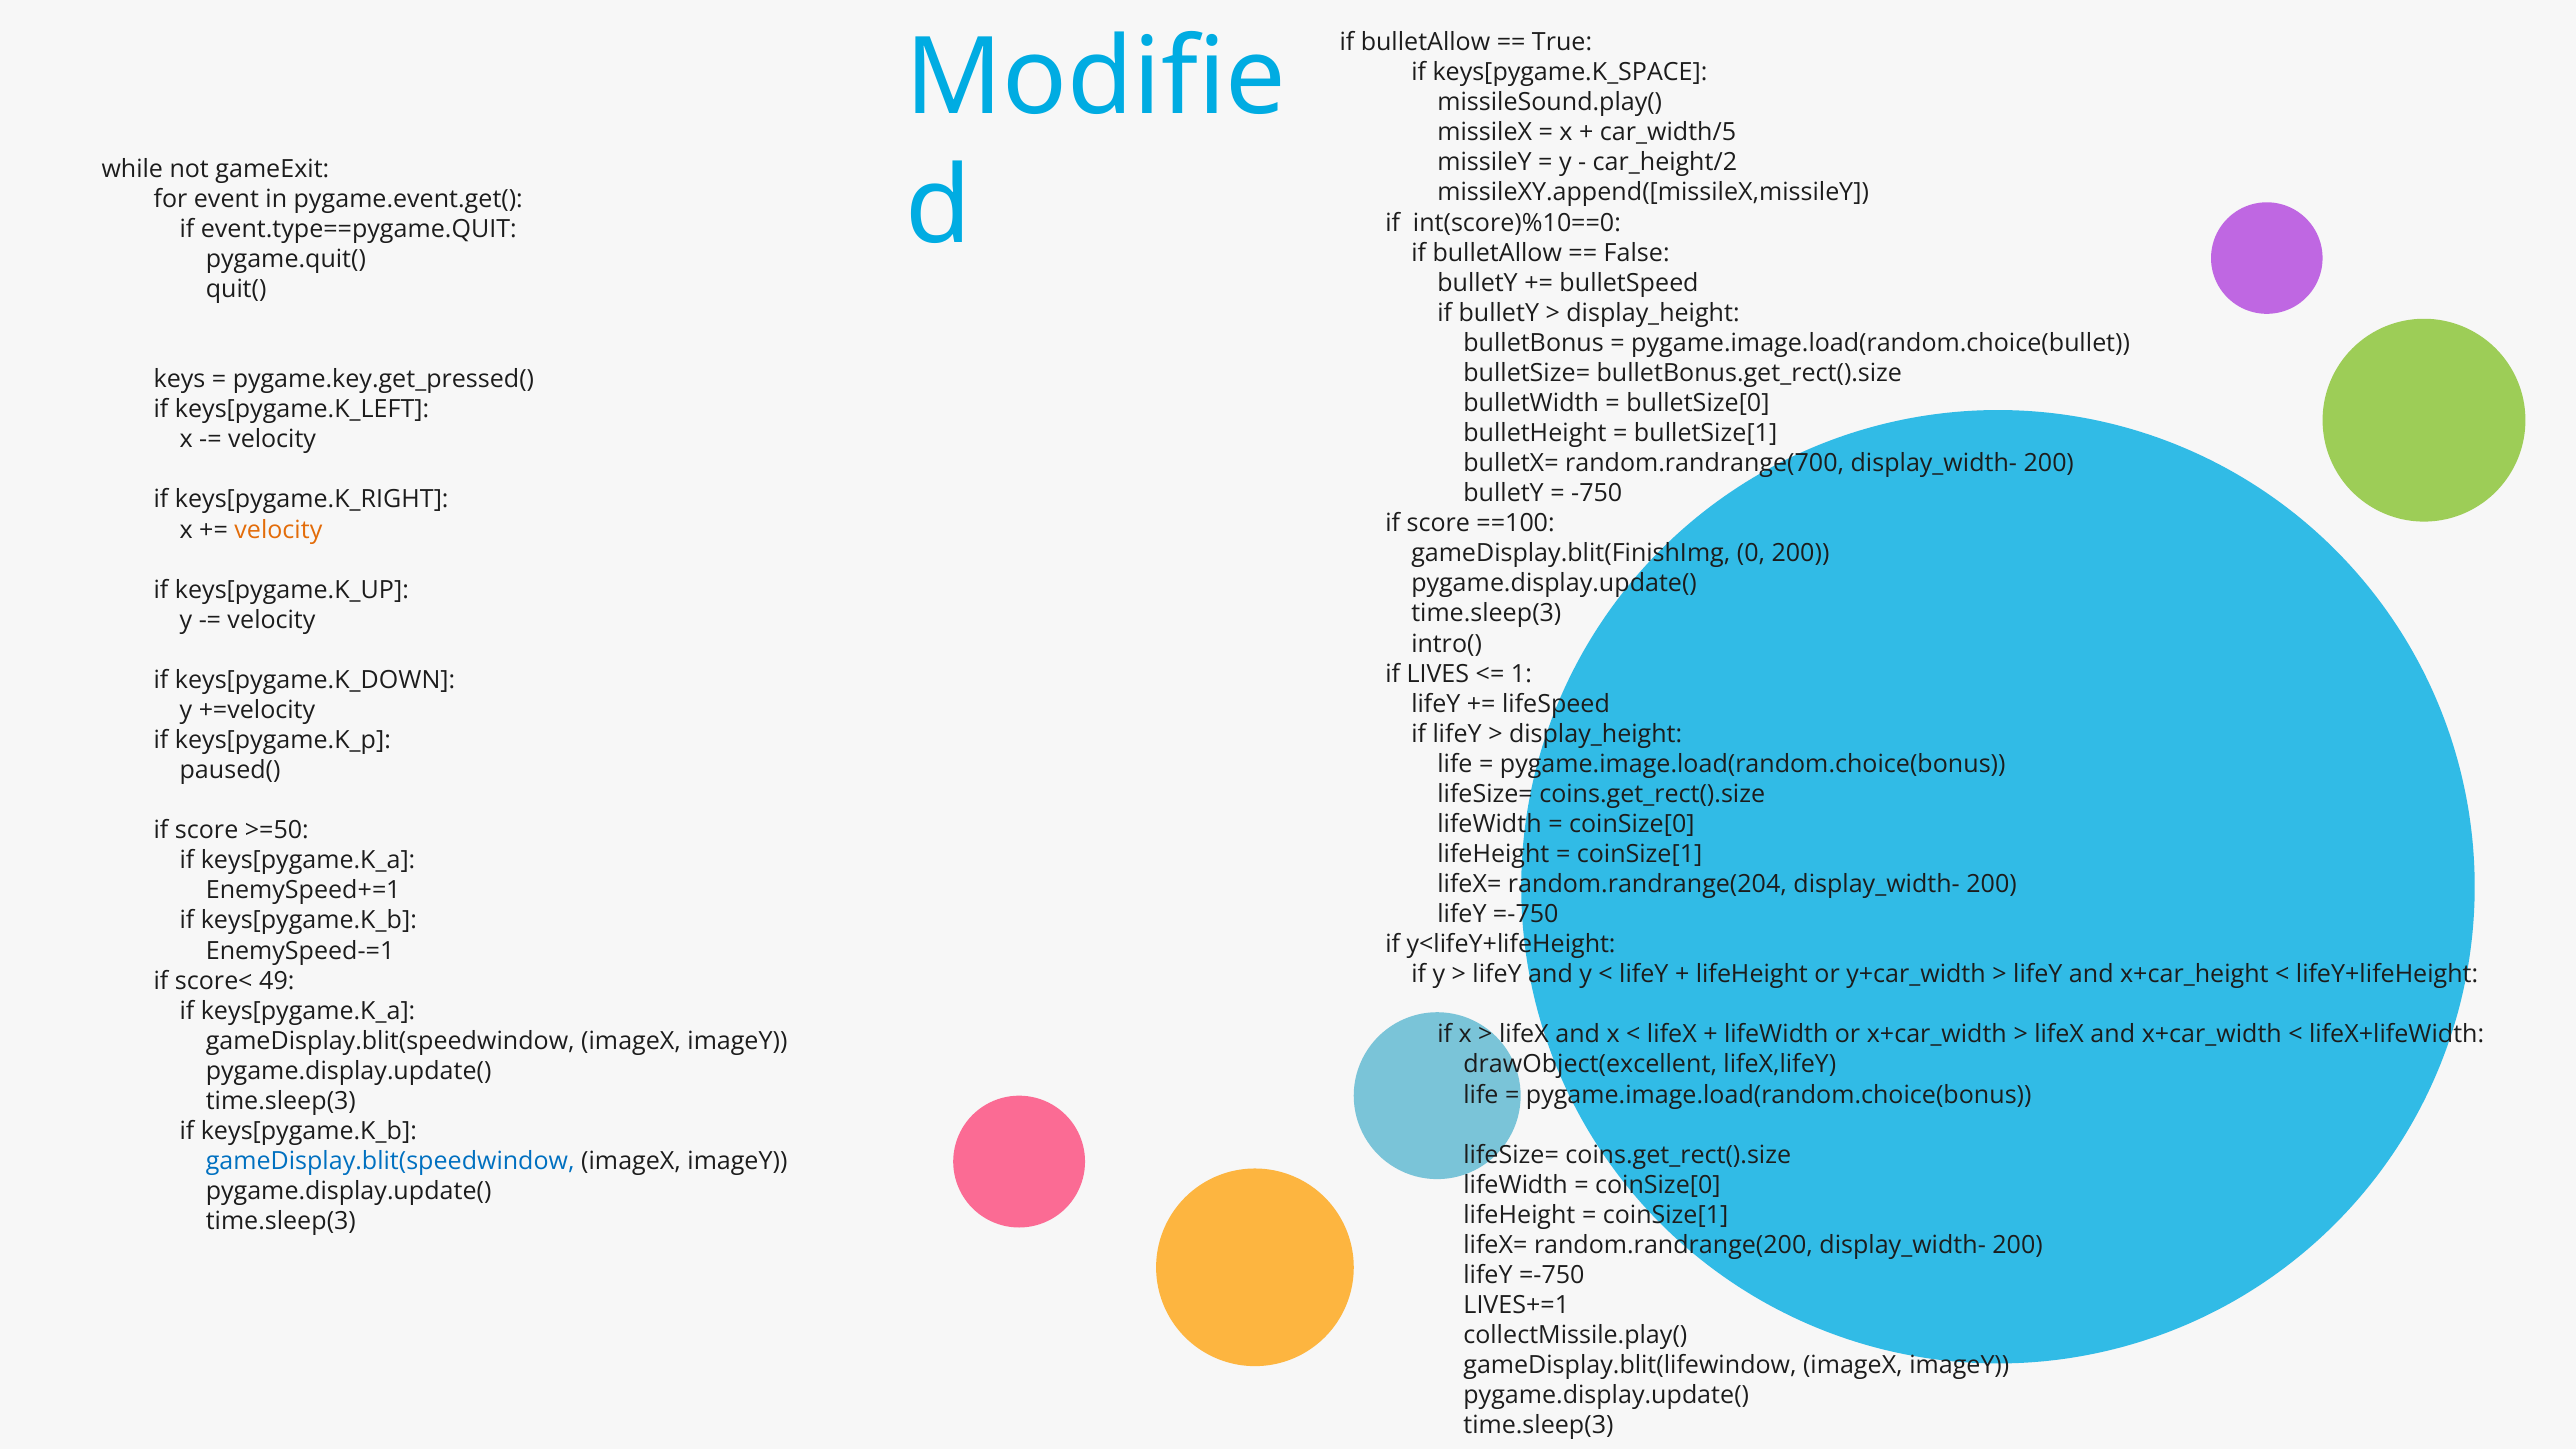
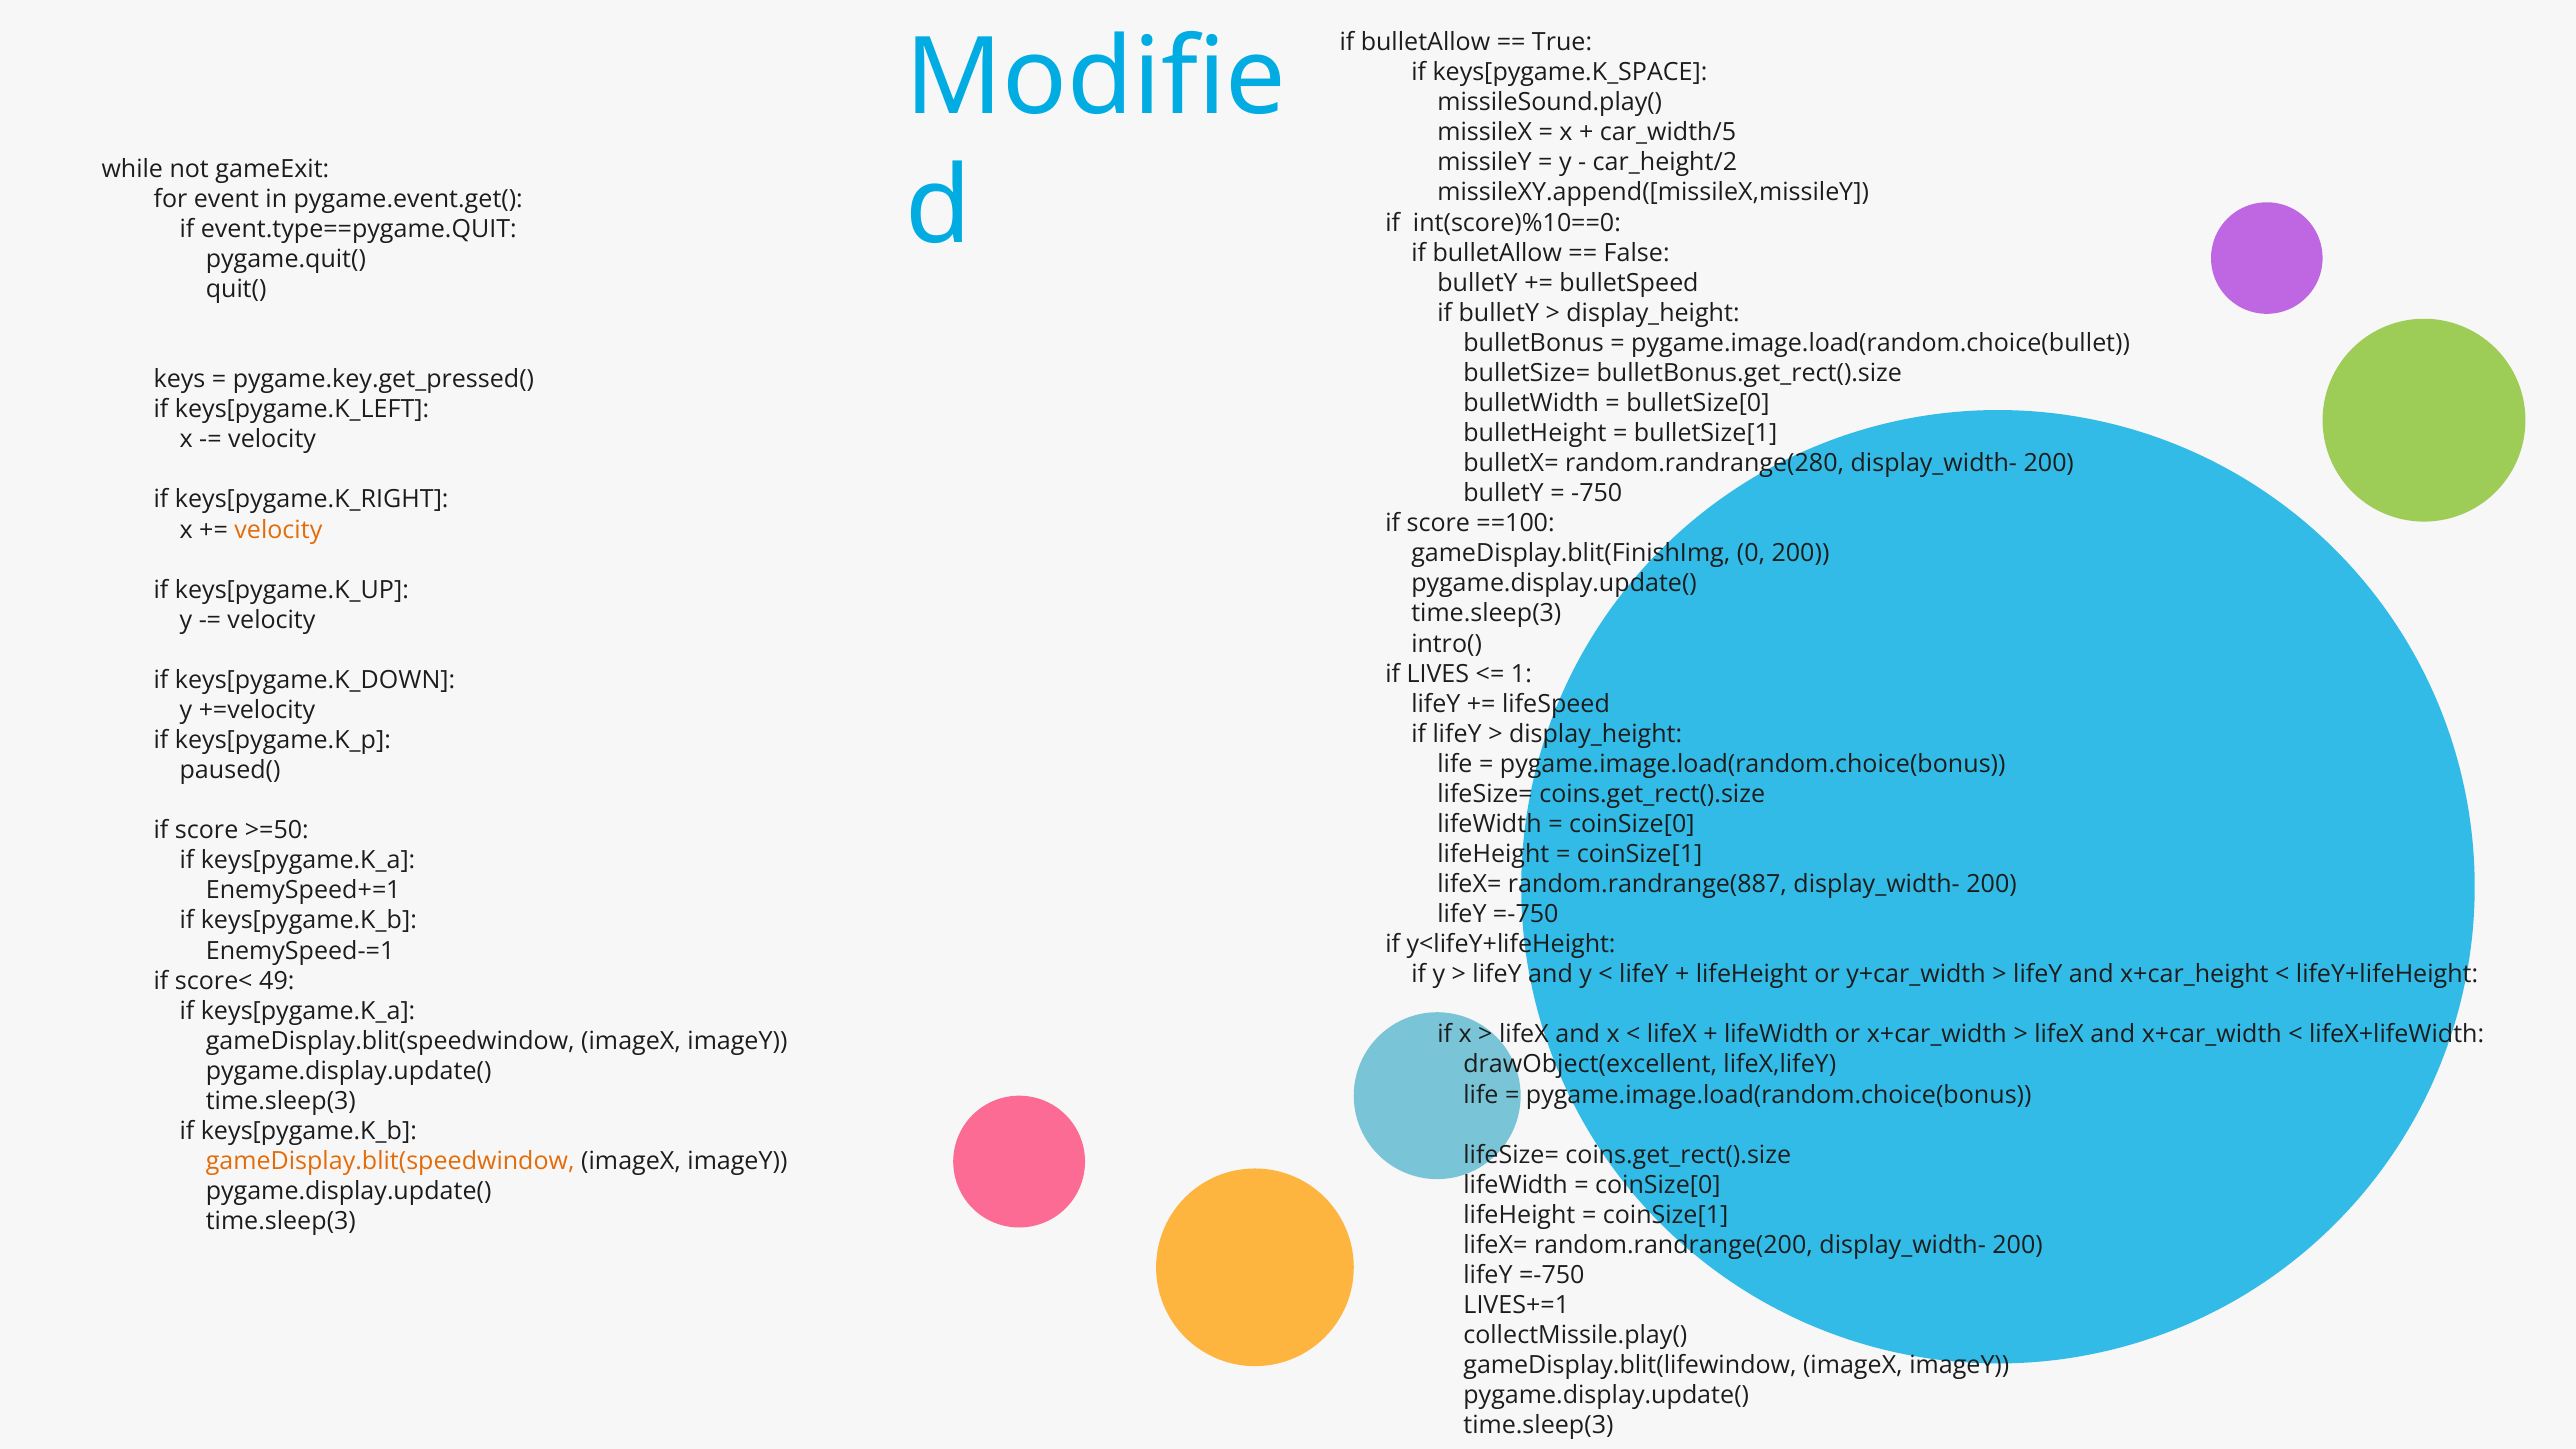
random.randrange(700: random.randrange(700 -> random.randrange(280 (1705, 463)
random.randrange(204: random.randrange(204 -> random.randrange(887 (1647, 884)
gameDisplay.blit(speedwindow colour: blue -> orange (390, 1161)
